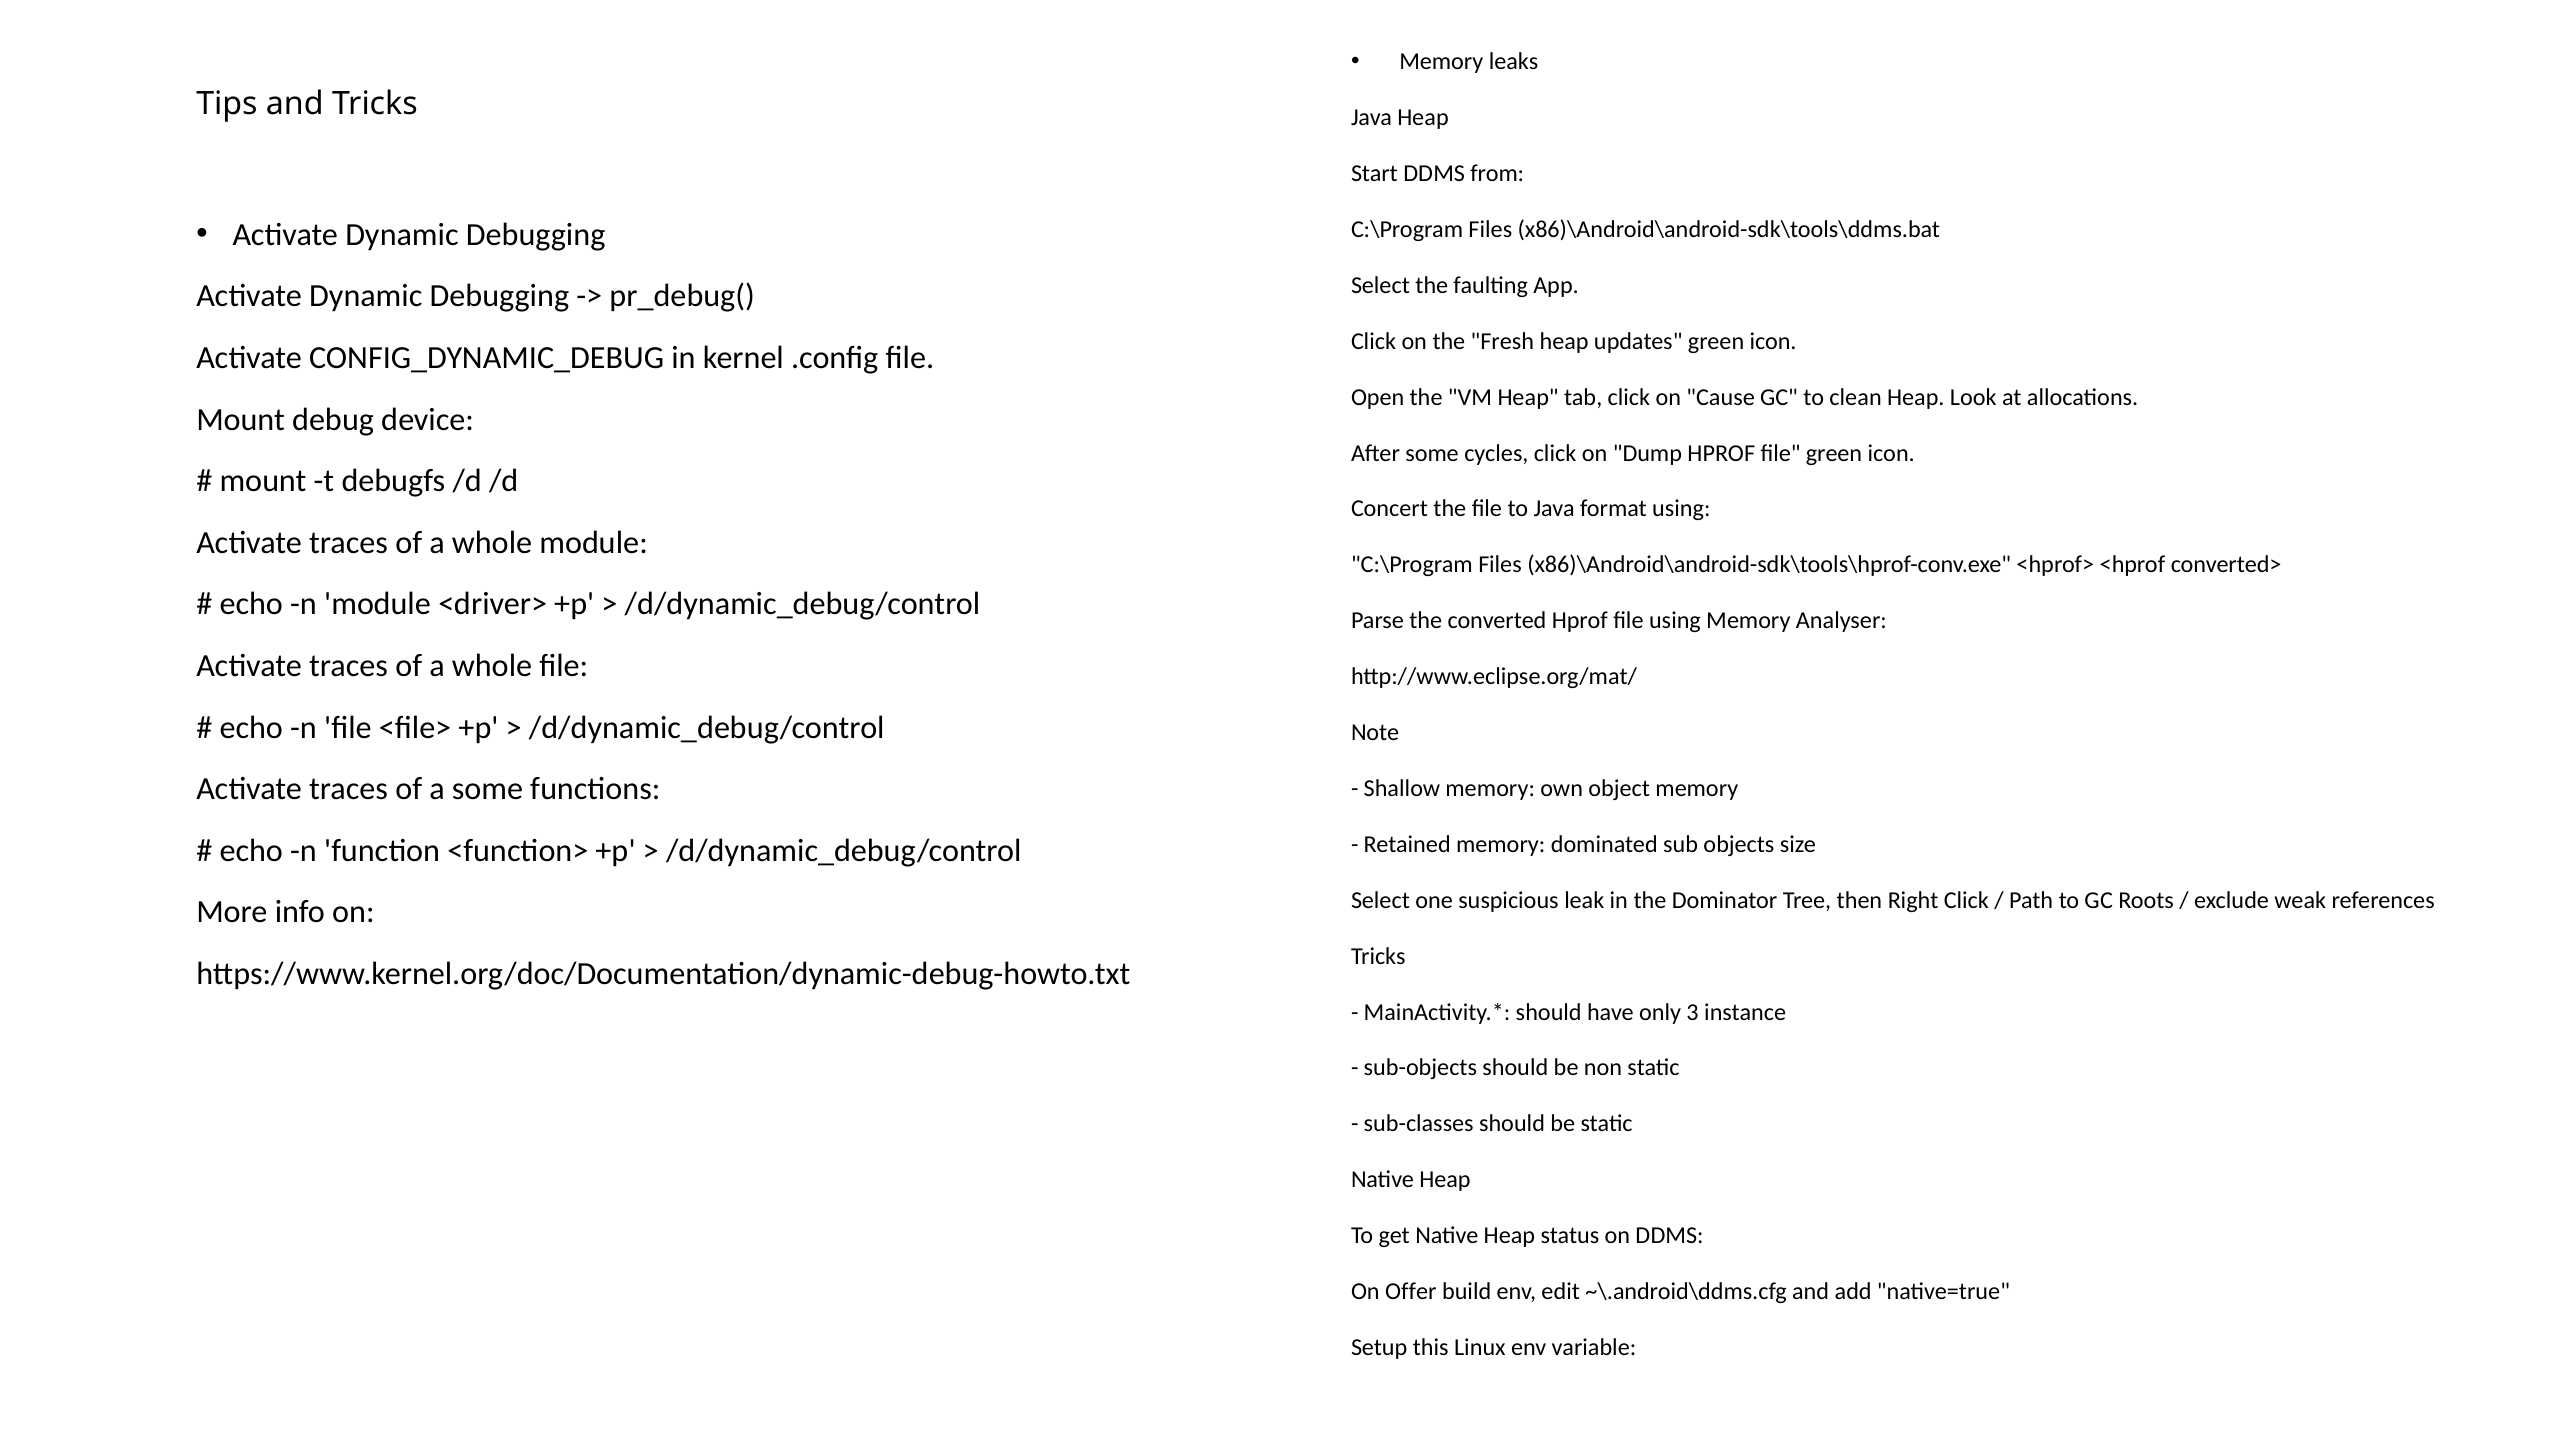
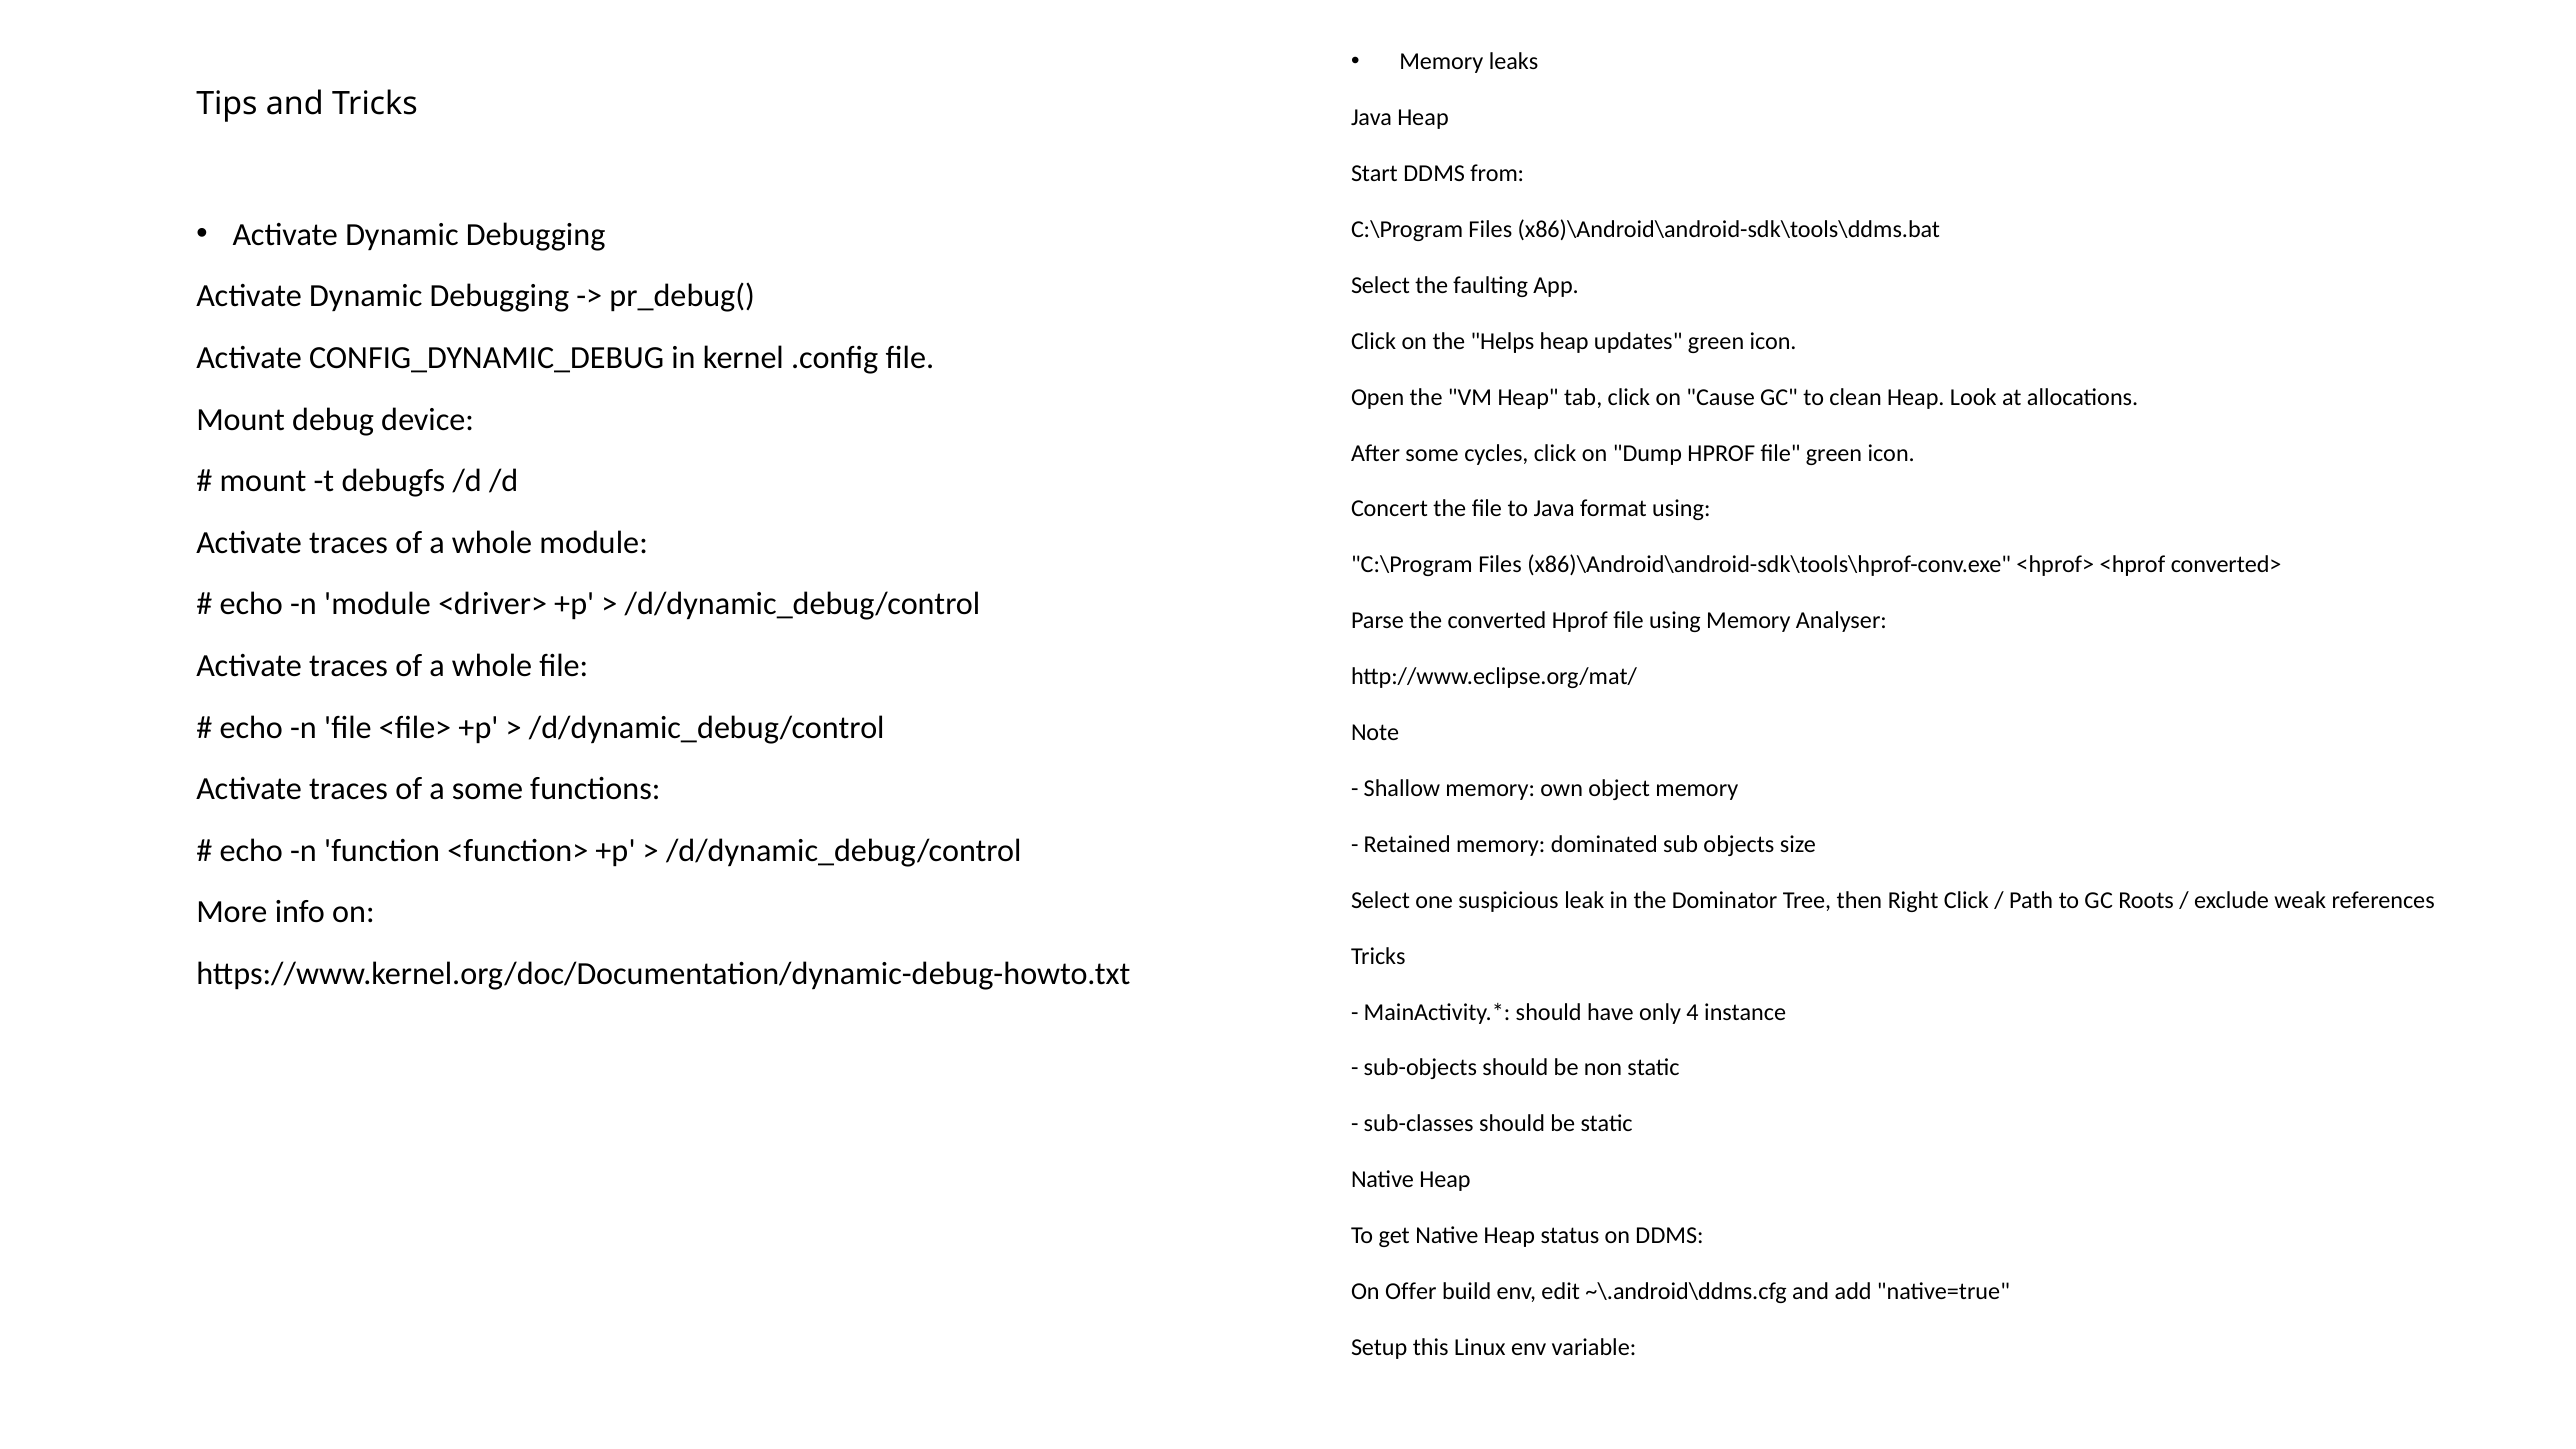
Fresh: Fresh -> Helps (1502, 341)
3: 3 -> 4 (1693, 1012)
